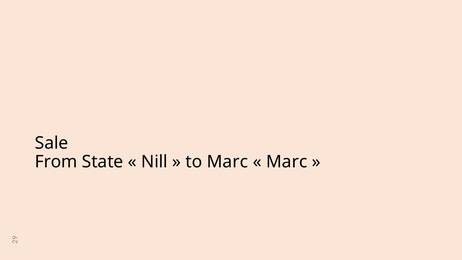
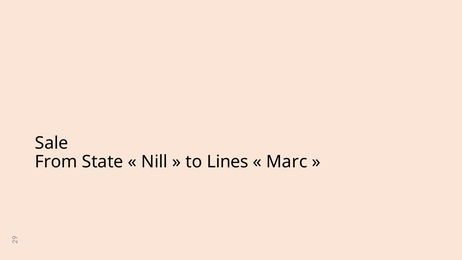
to Marc: Marc -> Lines (228, 162)
